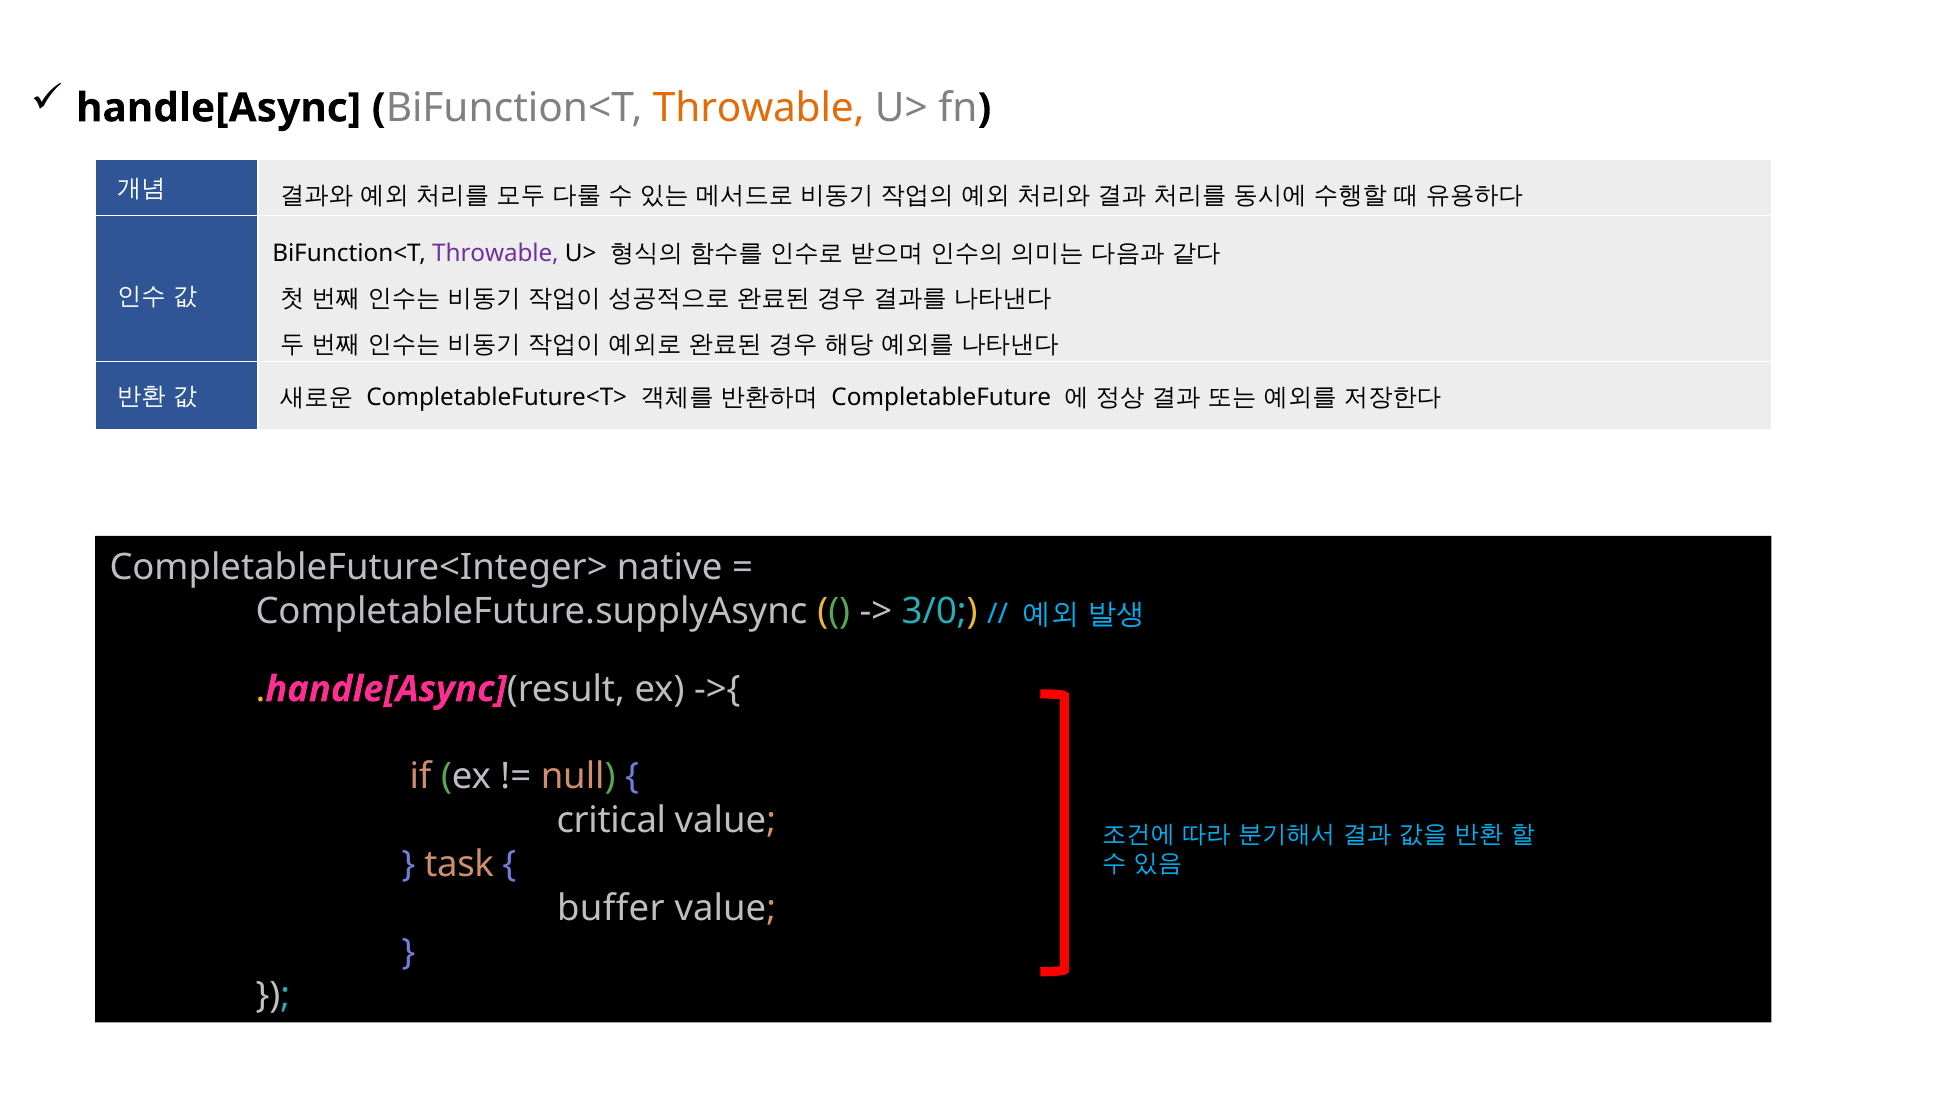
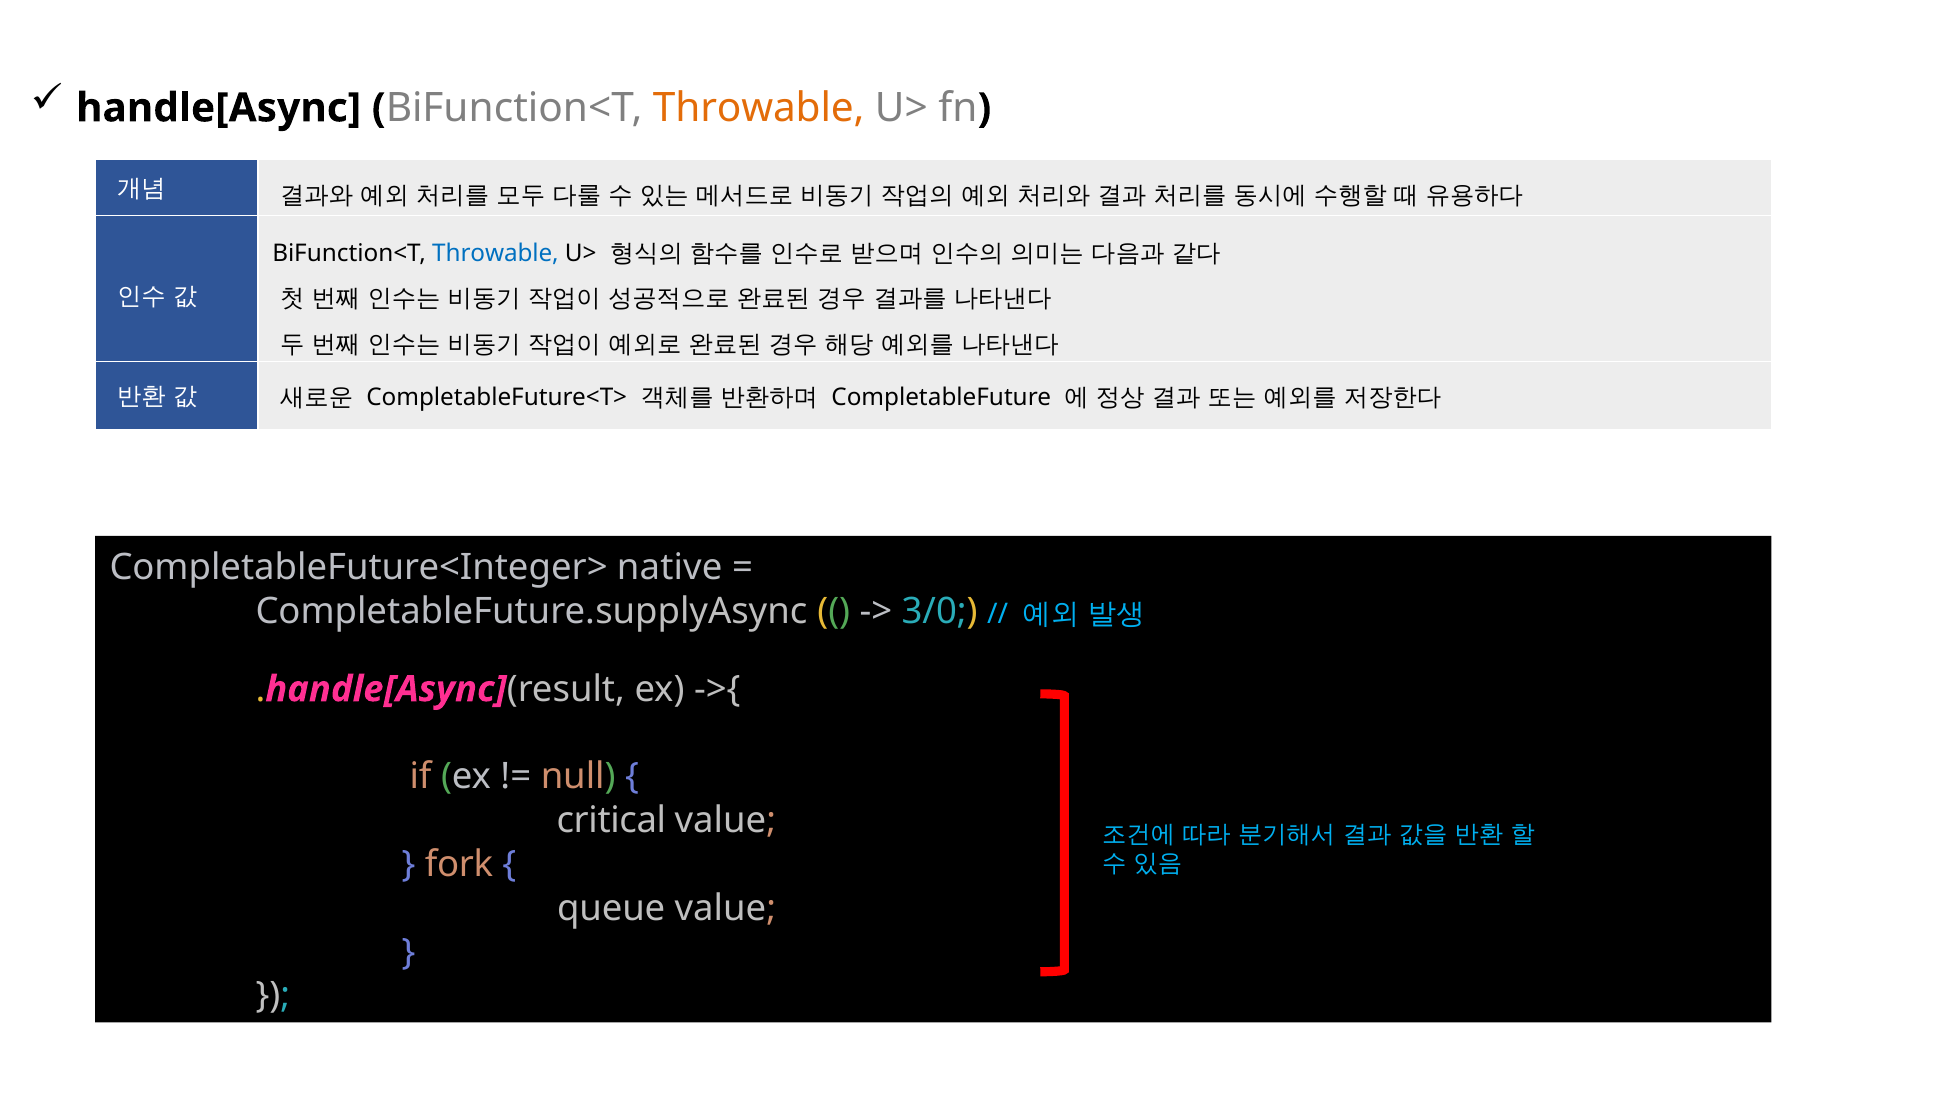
Throwable colour: purple -> blue (495, 253)
task: task -> fork (459, 865)
buffer: buffer -> queue (611, 908)
